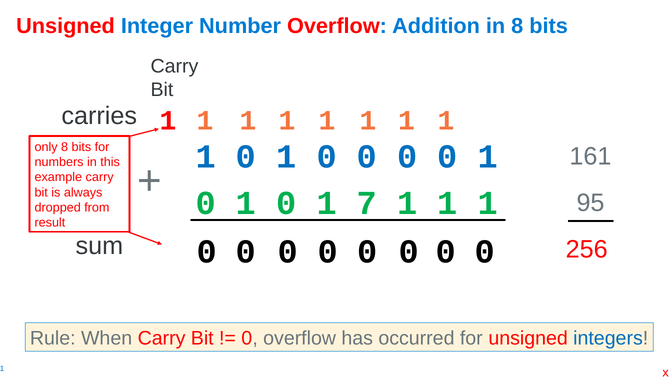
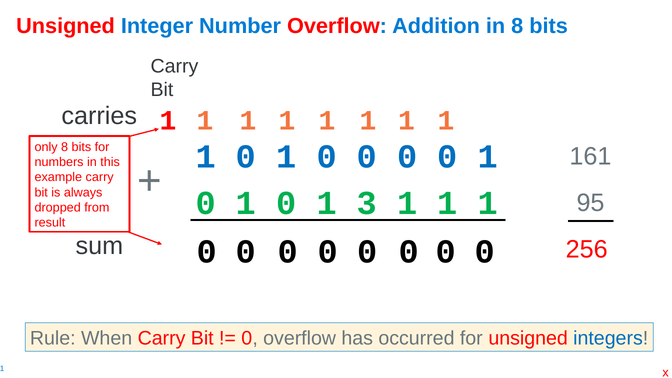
7: 7 -> 3 (367, 203)
